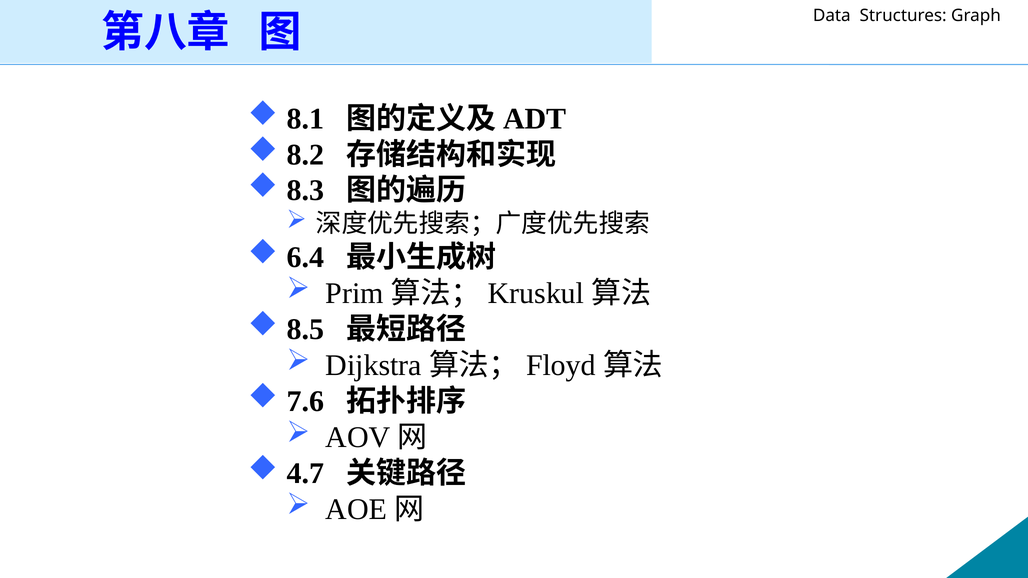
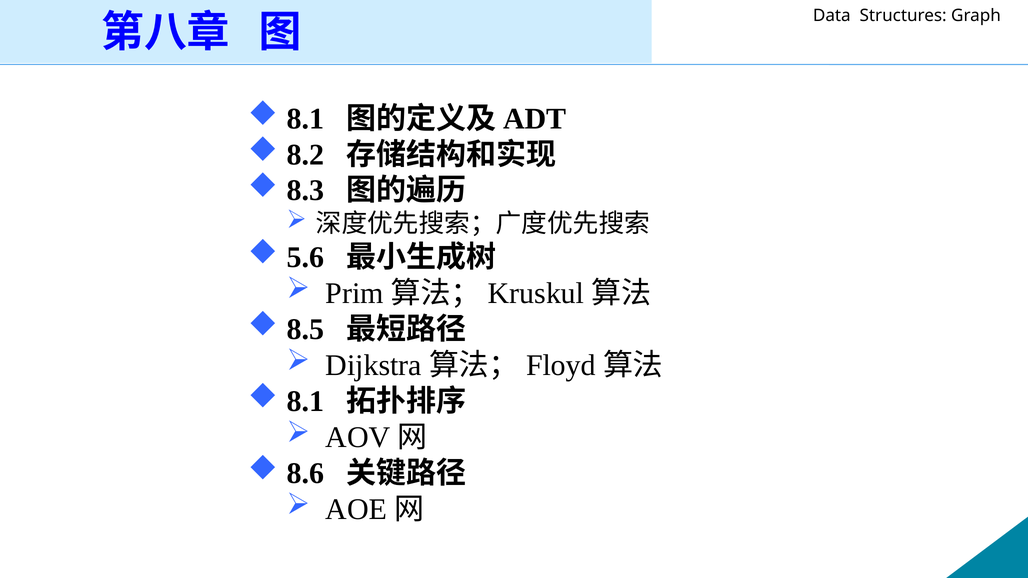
6.4: 6.4 -> 5.6 (306, 258)
7.6: 7.6 -> 8.1 (306, 402)
4.7: 4.7 -> 8.6 (306, 474)
